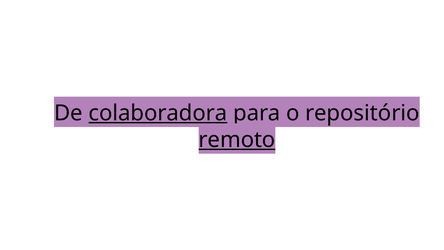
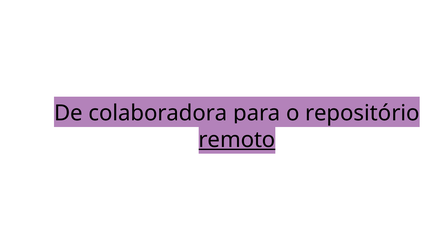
colaboradora underline: present -> none (158, 113)
